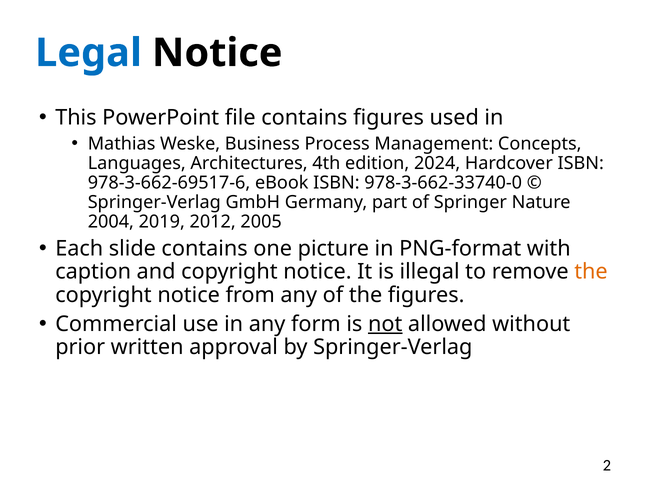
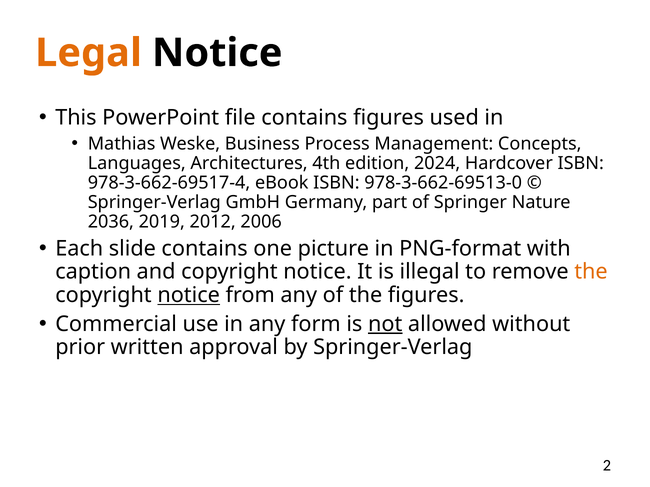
Legal colour: blue -> orange (88, 53)
978-3-662-69517-6: 978-3-662-69517-6 -> 978-3-662-69517-4 (169, 183)
978-3-662-33740-0: 978-3-662-33740-0 -> 978-3-662-69513-0 (443, 183)
2004: 2004 -> 2036 (111, 222)
2005: 2005 -> 2006 (261, 222)
notice underline: none -> present (189, 295)
